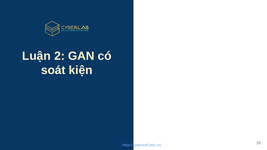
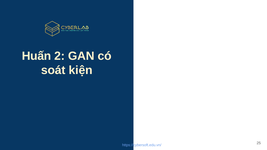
Luận: Luận -> Huấn (37, 56)
